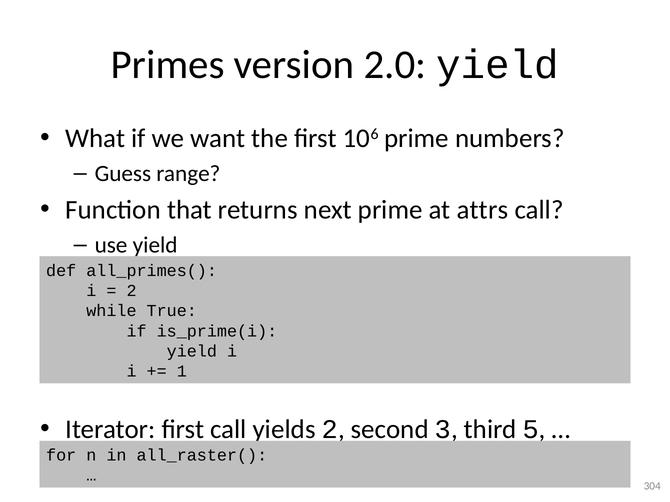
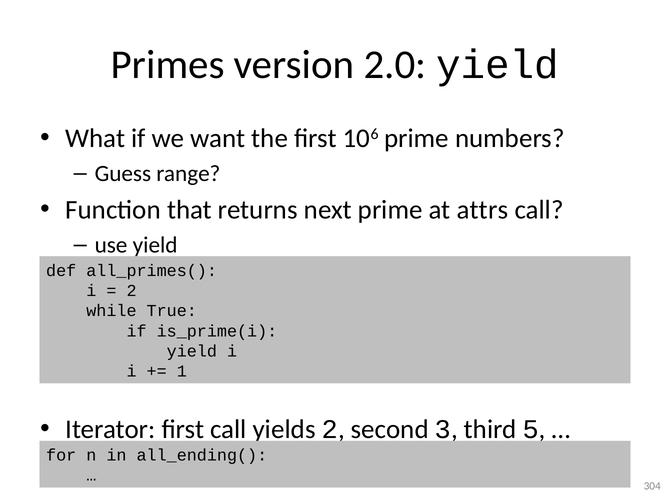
all_raster(: all_raster( -> all_ending( (202, 456)
